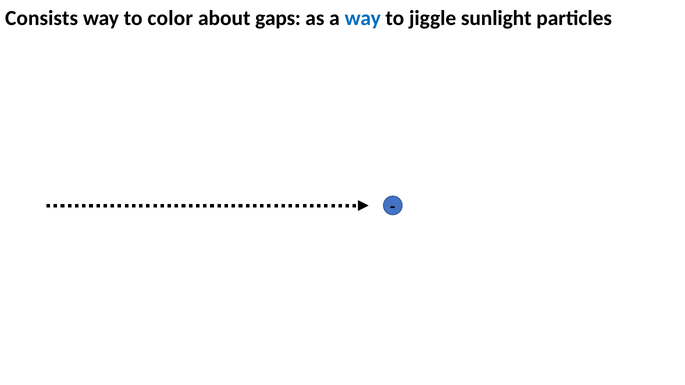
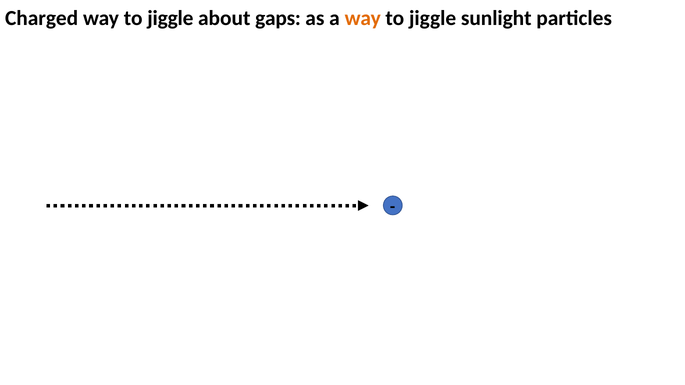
Consists: Consists -> Charged (42, 18)
color: color -> jiggle (170, 18)
way colour: blue -> orange (363, 18)
